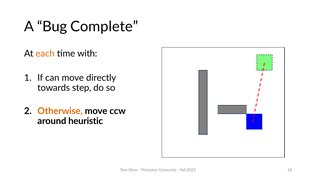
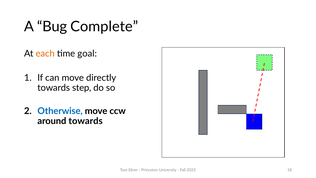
with: with -> goal (87, 53)
Otherwise colour: orange -> blue (60, 111)
around heuristic: heuristic -> towards (86, 121)
